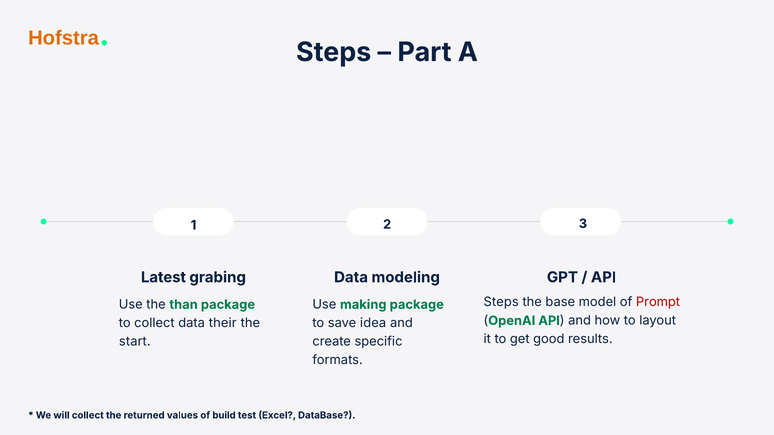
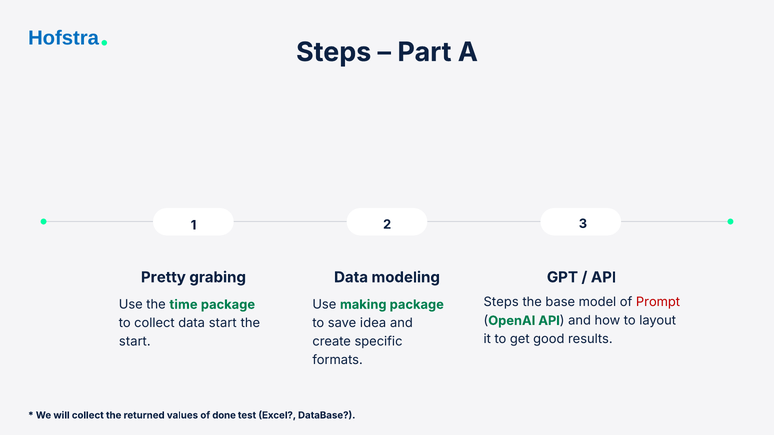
Hofstra colour: orange -> blue (64, 38)
Latest: Latest -> Pretty (163, 278)
than: than -> time (184, 305)
data their: their -> start (223, 323)
build: build -> done (224, 416)
